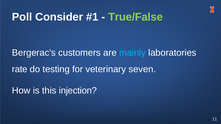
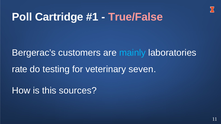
Consider: Consider -> Cartridge (59, 17)
True/False colour: light green -> pink (136, 17)
injection: injection -> sources (78, 91)
